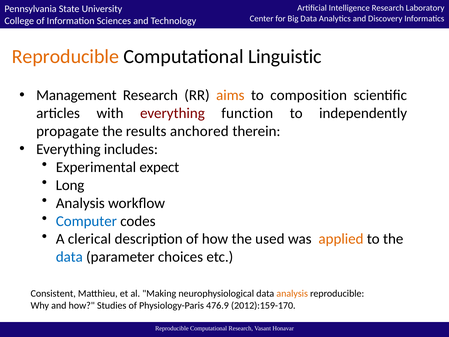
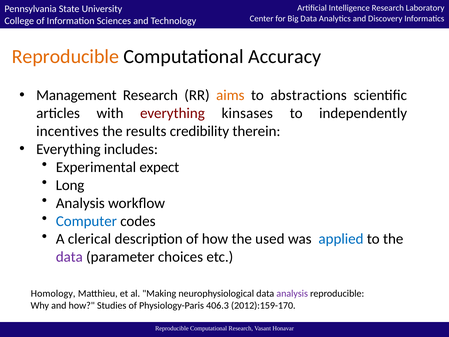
Linguistic: Linguistic -> Accuracy (285, 57)
composition: composition -> abstractions (309, 95)
function: function -> kinsases (247, 113)
propagate: propagate -> incentives (67, 131)
anchored: anchored -> credibility (199, 131)
applied colour: orange -> blue (341, 239)
data colour: blue -> purple (69, 257)
Consistent: Consistent -> Homology (53, 293)
analysis colour: orange -> purple (292, 293)
476.9: 476.9 -> 406.3 (217, 305)
